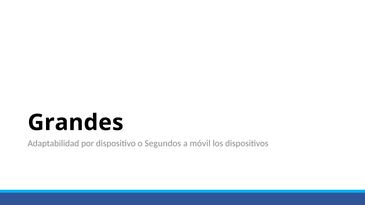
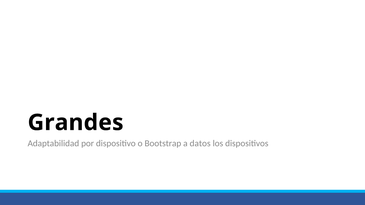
Segundos: Segundos -> Bootstrap (163, 144)
móvil: móvil -> datos (200, 144)
